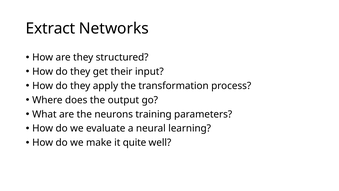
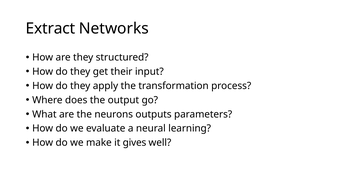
training: training -> outputs (154, 114)
quite: quite -> gives (135, 142)
